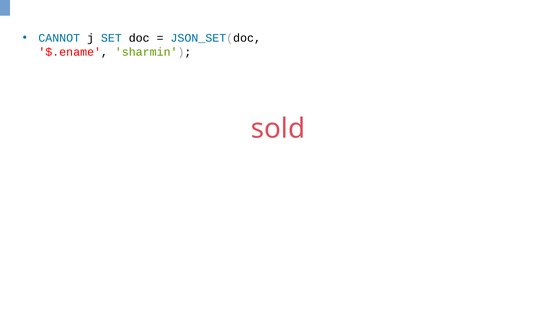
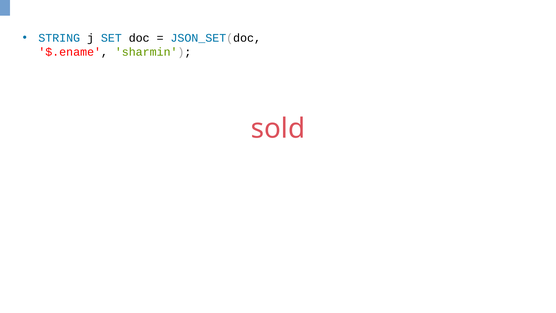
CANNOT: CANNOT -> STRING (59, 38)
